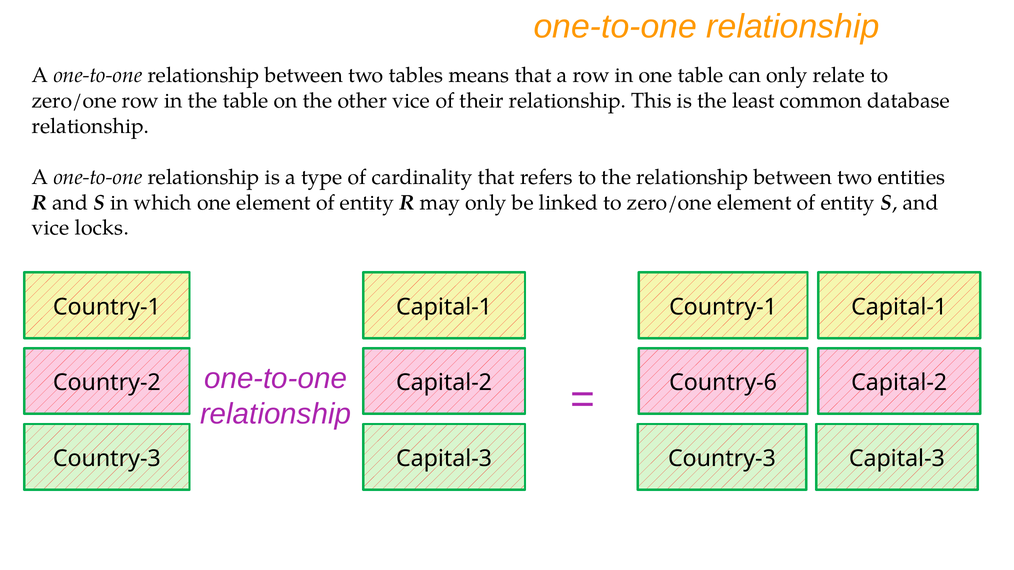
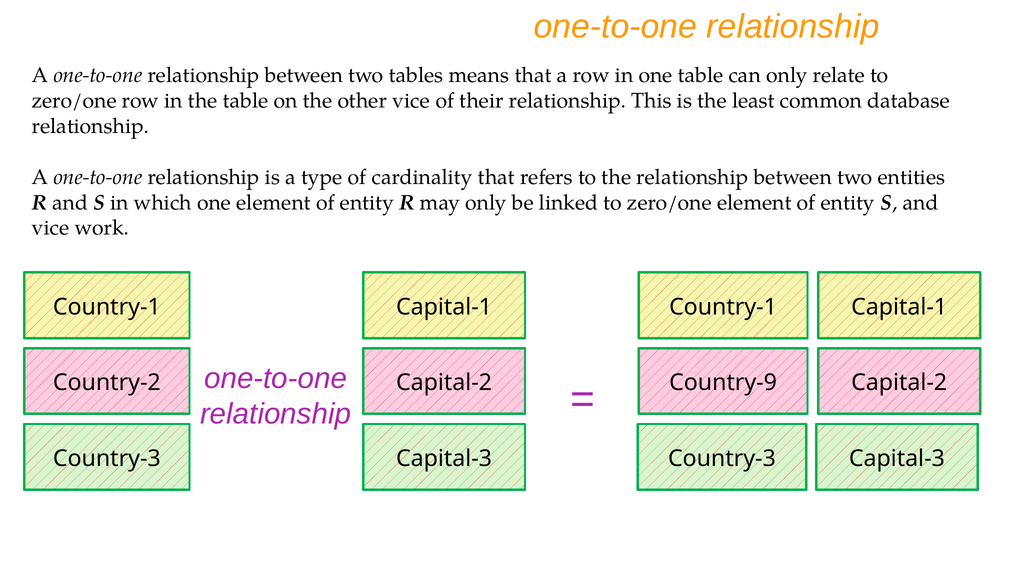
locks: locks -> work (102, 228)
Country-6: Country-6 -> Country-9 (723, 383)
